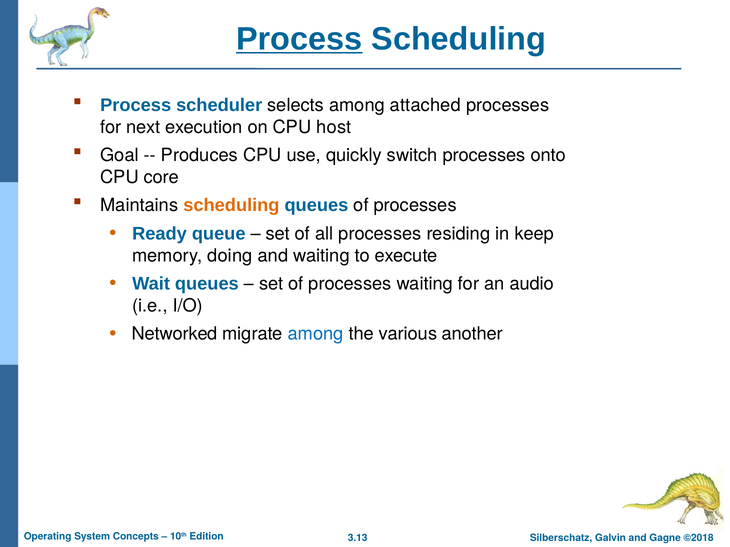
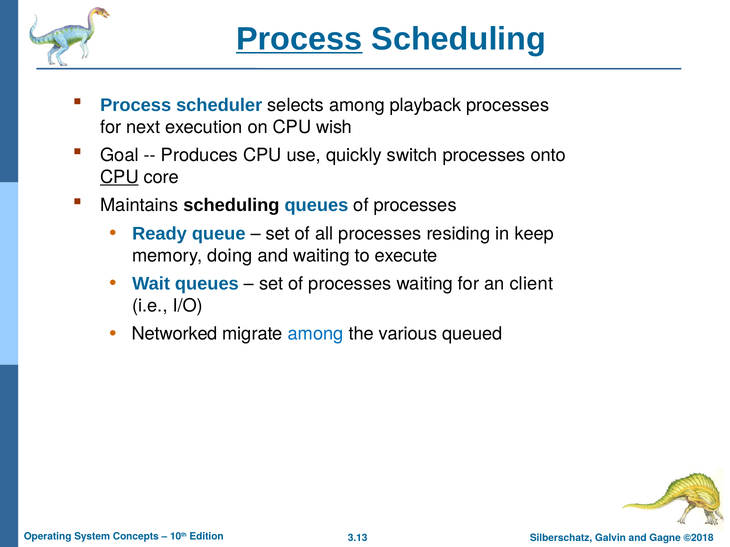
attached: attached -> playback (425, 105)
host: host -> wish (334, 127)
CPU underline: none -> present (119, 177)
scheduling colour: orange -> black (231, 206)
audio: audio -> client (531, 284)
another: another -> queued (472, 334)
